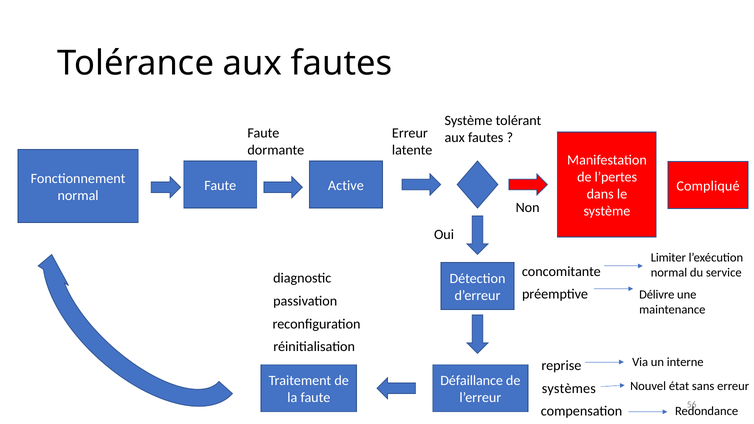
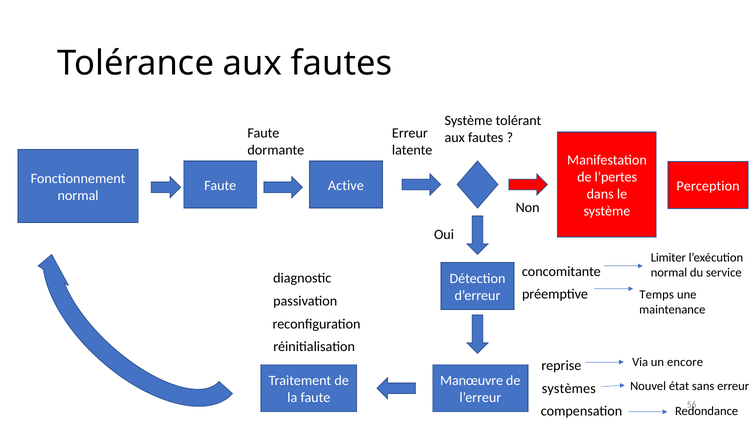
Compliqué: Compliqué -> Perception (708, 186)
Délivre: Délivre -> Temps (657, 294)
interne: interne -> encore (685, 362)
Défaillance: Défaillance -> Manœuvre (472, 381)
